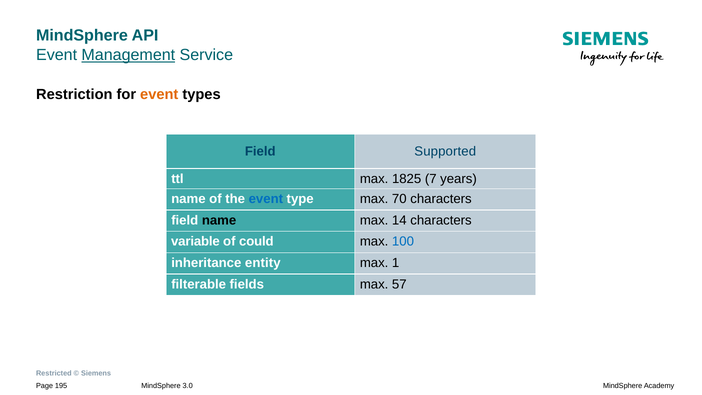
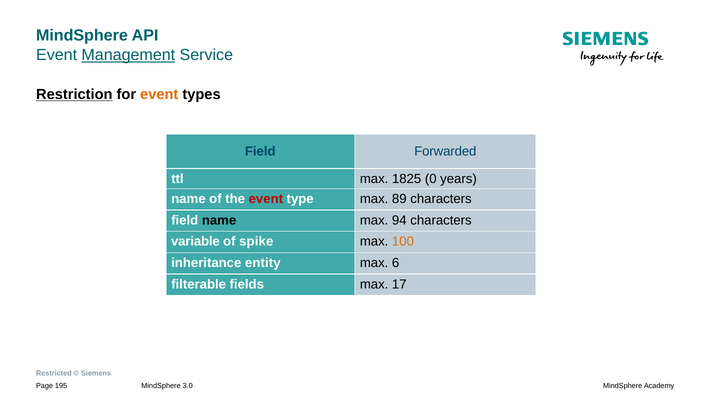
Restriction underline: none -> present (74, 94)
Supported: Supported -> Forwarded (445, 152)
7: 7 -> 0 (431, 179)
event colour: blue -> red (266, 199)
70: 70 -> 89 (399, 199)
14: 14 -> 94 (399, 220)
could: could -> spike (256, 241)
100 colour: blue -> orange (403, 241)
1: 1 -> 6 (396, 263)
57: 57 -> 17 (399, 284)
